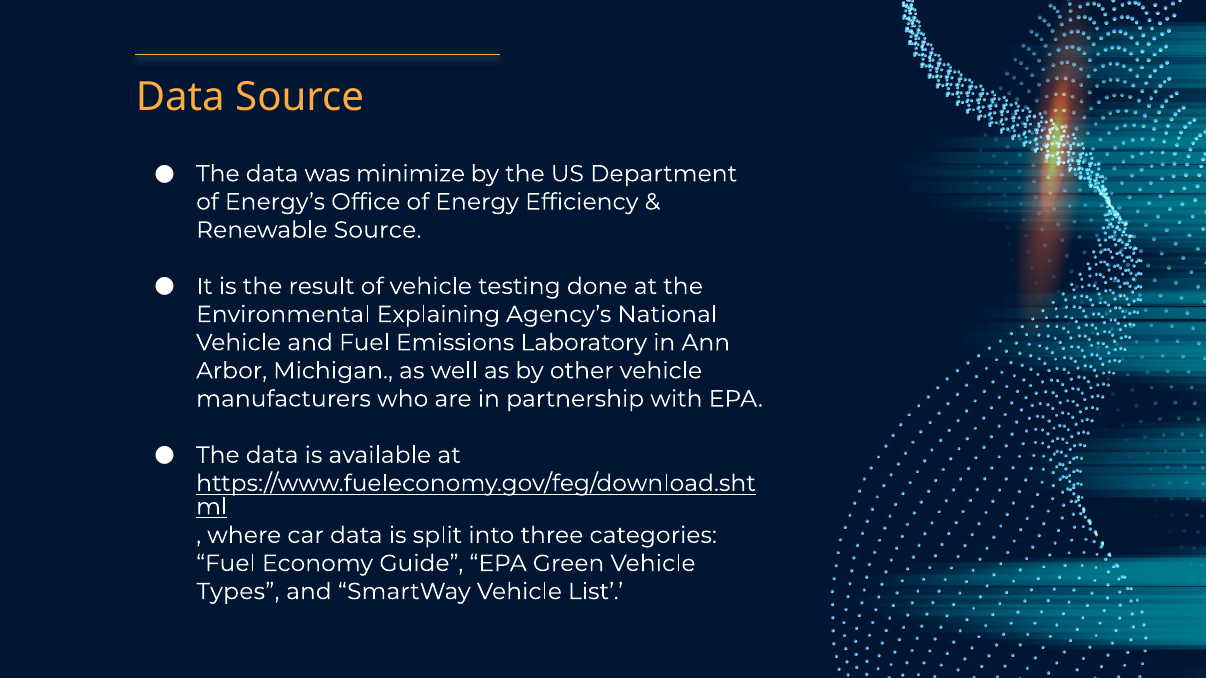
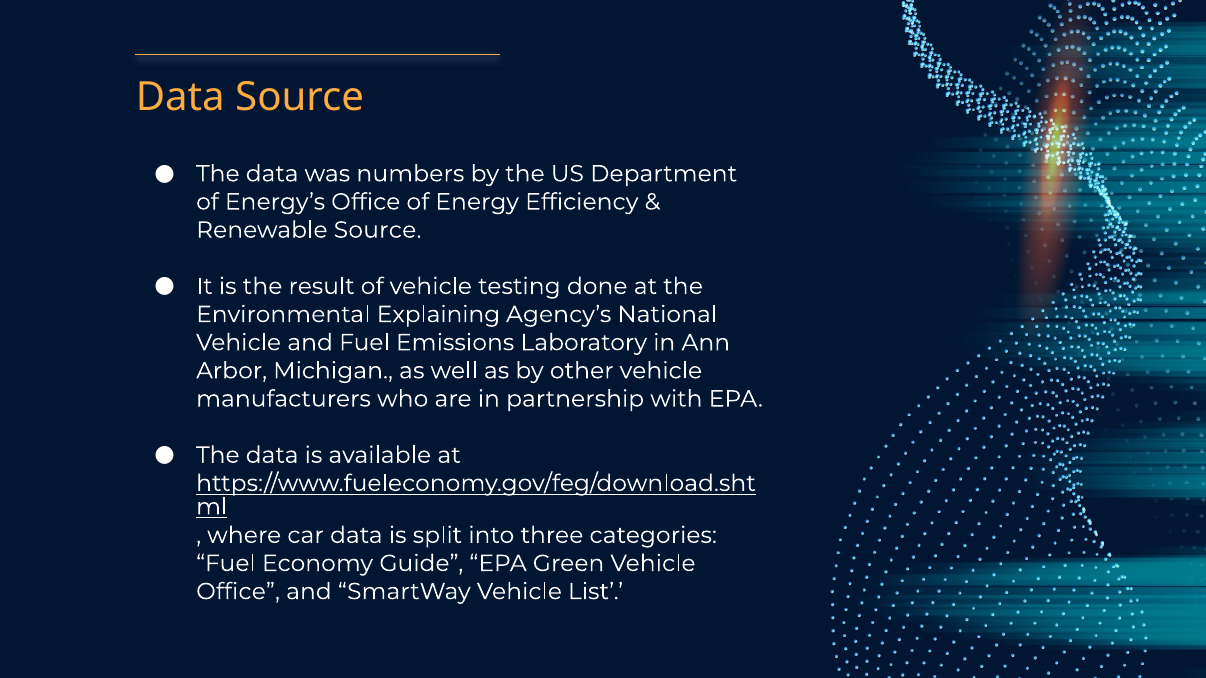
minimize: minimize -> numbers (410, 174)
Types: Types -> Office (238, 592)
